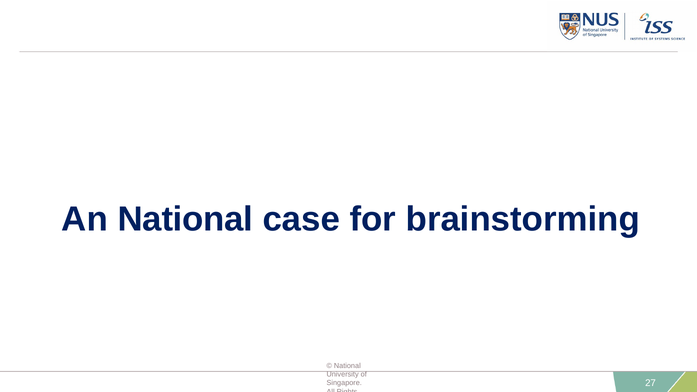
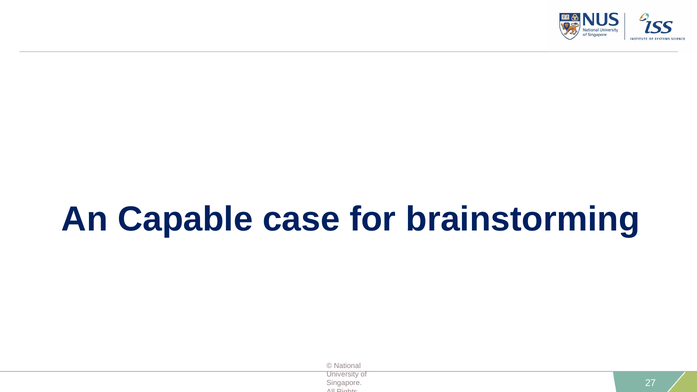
An National: National -> Capable (185, 219)
